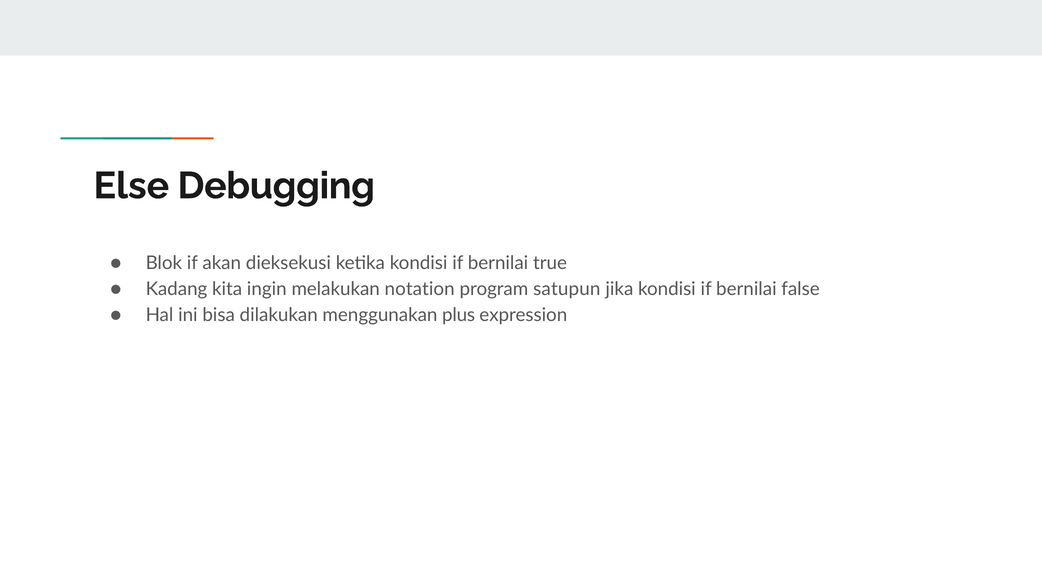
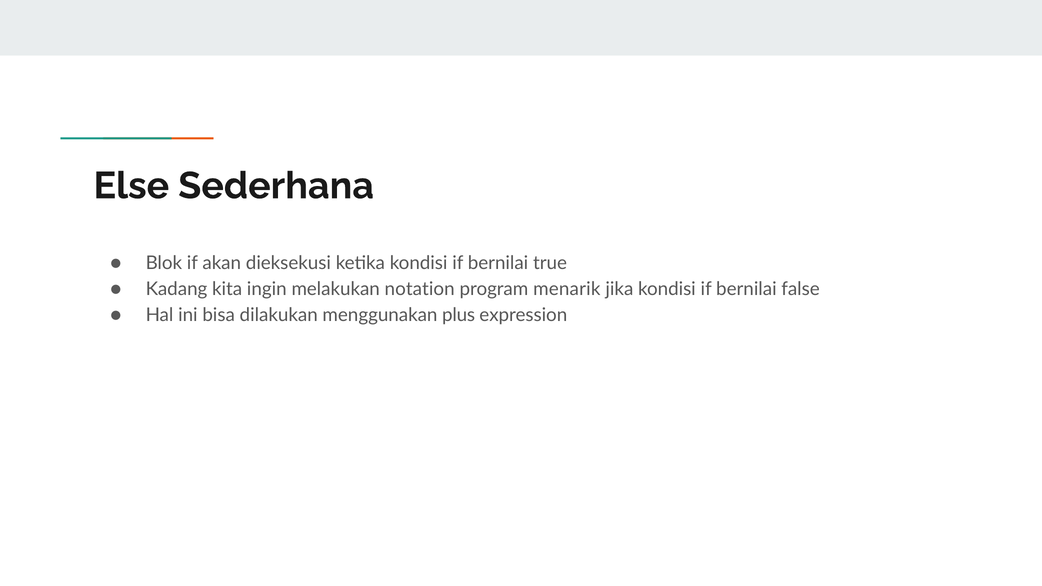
Debugging: Debugging -> Sederhana (276, 186)
satupun: satupun -> menarik (567, 289)
